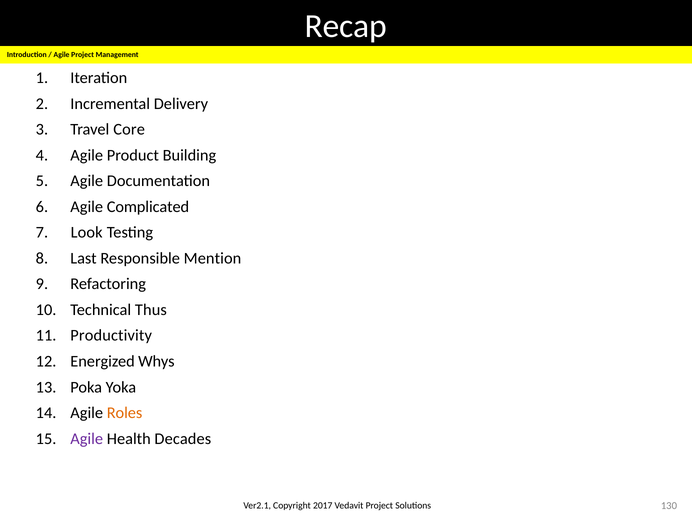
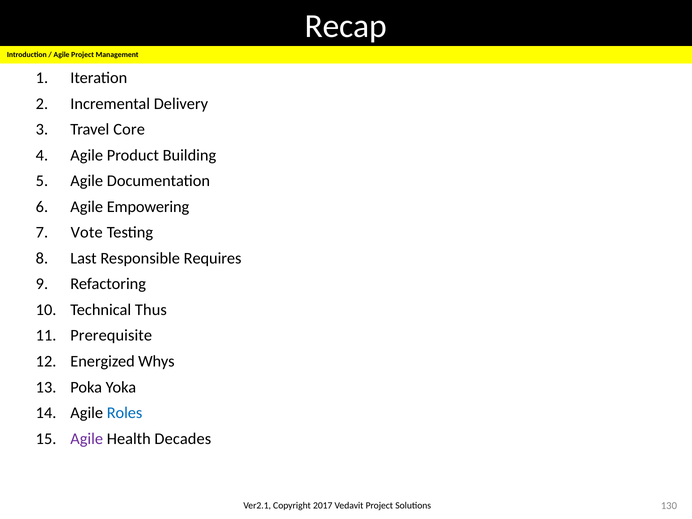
Complicated: Complicated -> Empowering (148, 207)
Look: Look -> Vote (87, 232)
Mention: Mention -> Requires (213, 258)
Productivity: Productivity -> Prerequisite (111, 336)
Roles colour: orange -> blue (125, 413)
